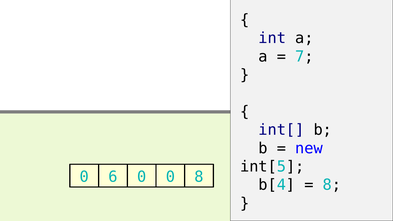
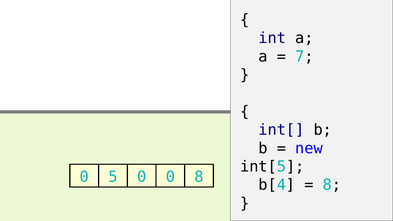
6: 6 -> 5 (113, 177)
